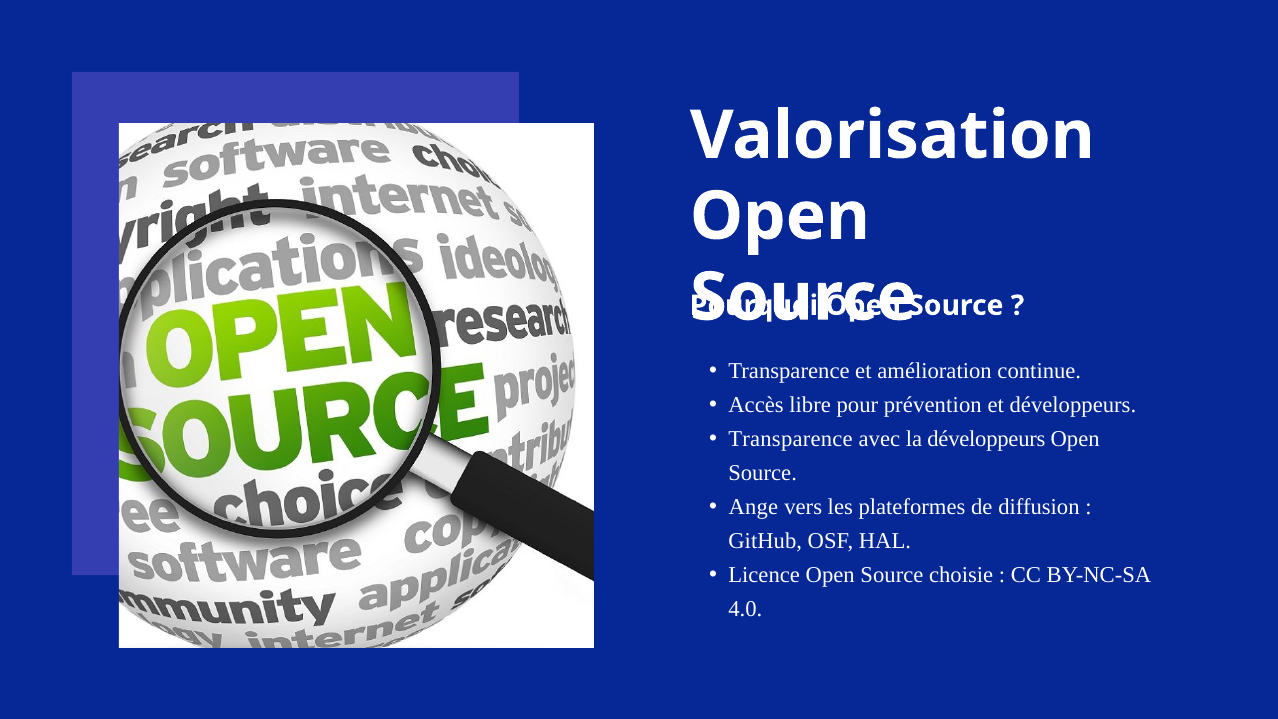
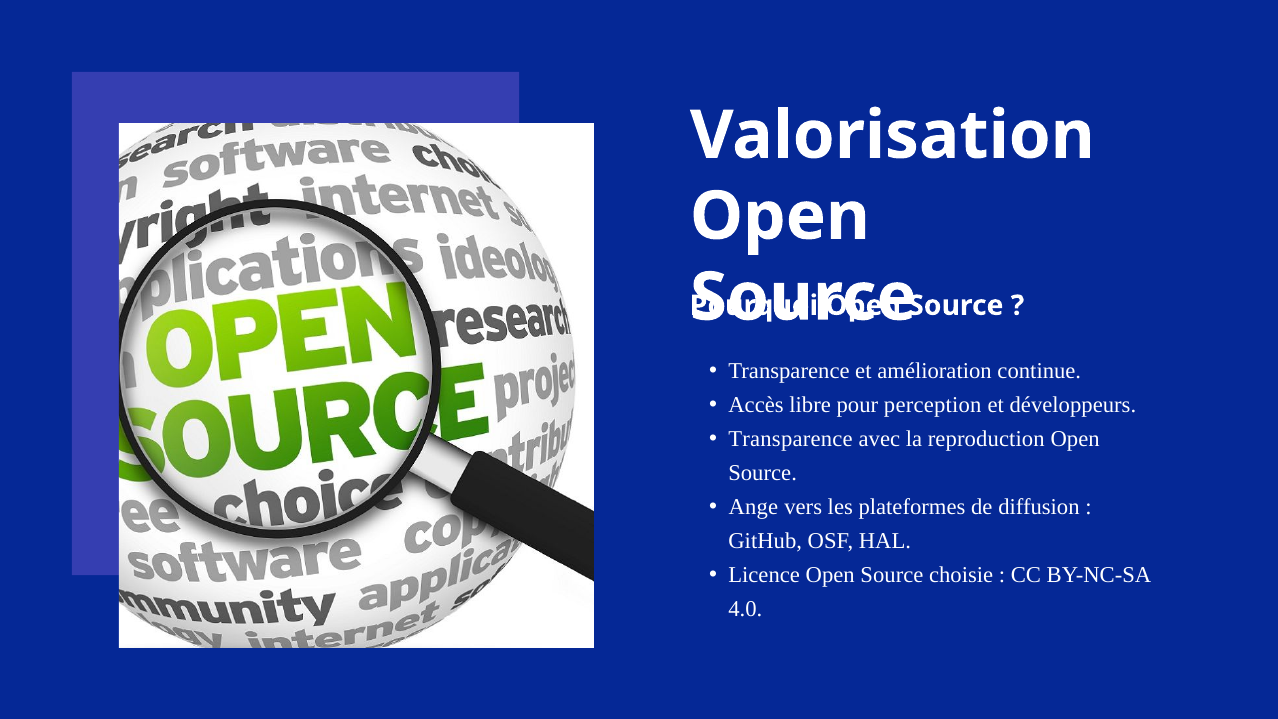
prévention: prévention -> perception (933, 405)
la développeurs: développeurs -> reproduction (986, 439)
